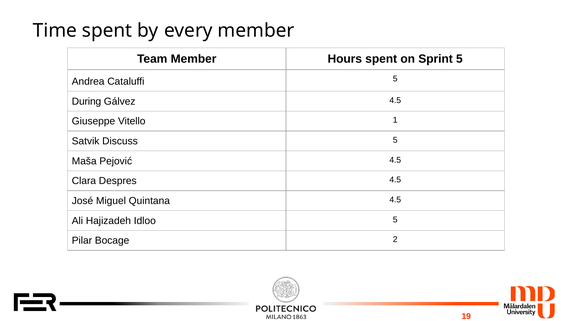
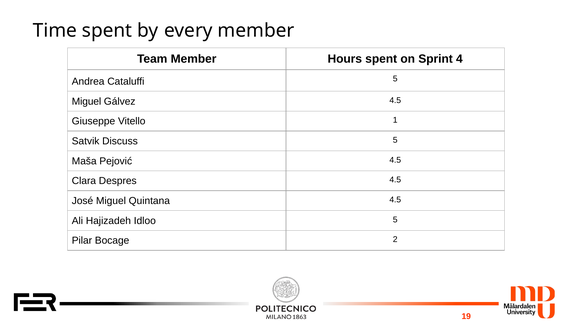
Sprint 5: 5 -> 4 (459, 59)
During: During -> Miguel (87, 102)
